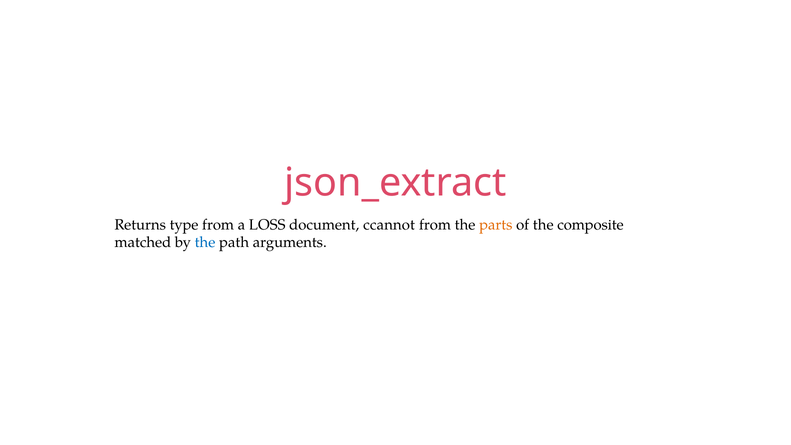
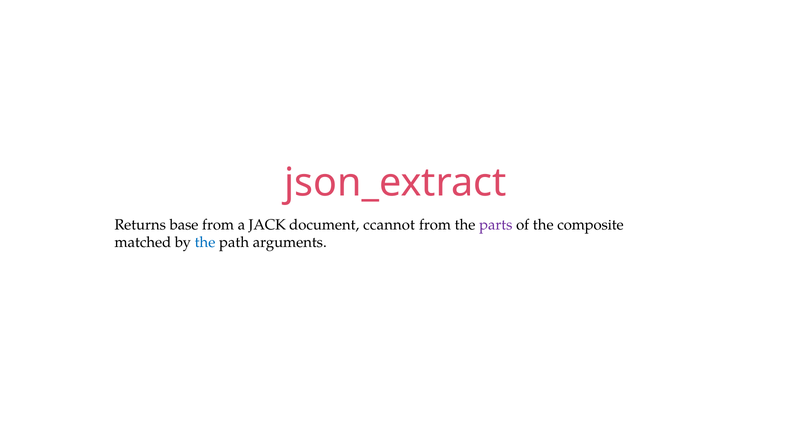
type: type -> base (184, 225)
LOSS: LOSS -> JACK (267, 225)
parts colour: orange -> purple (496, 225)
